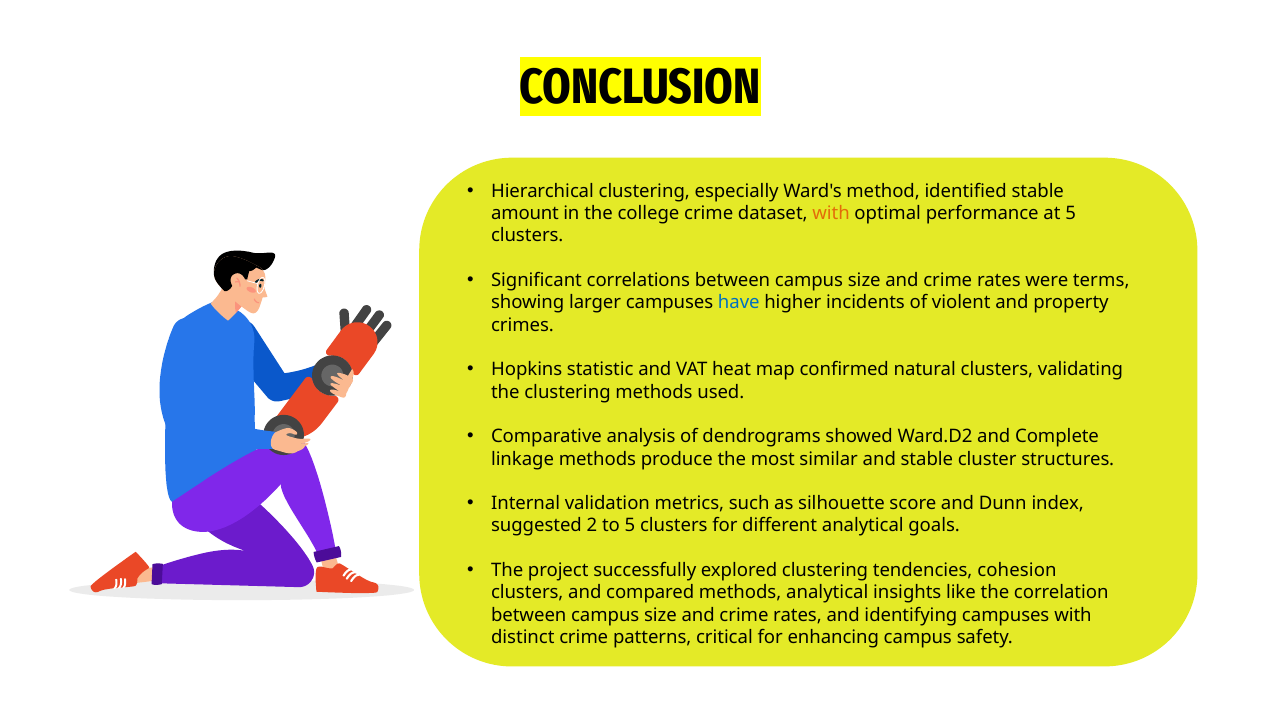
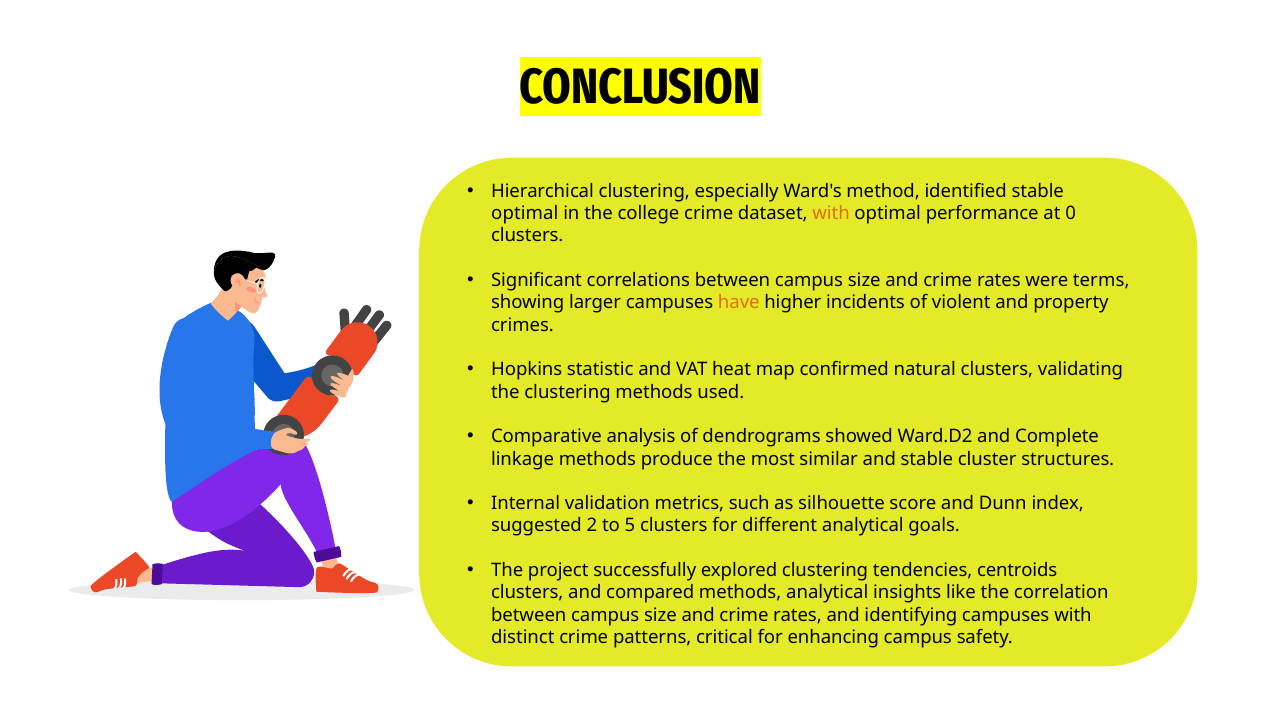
amount: amount -> optimal (525, 213)
at 5: 5 -> 0 (1071, 213)
have colour: blue -> orange (739, 303)
cohesion: cohesion -> centroids (1017, 570)
